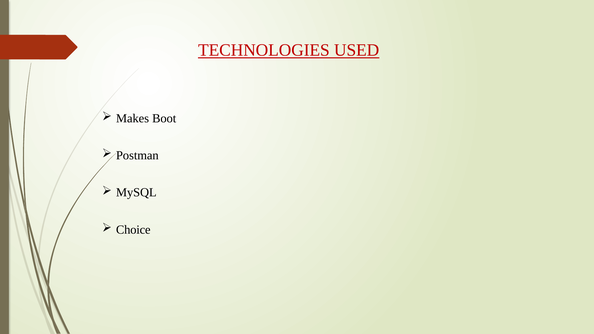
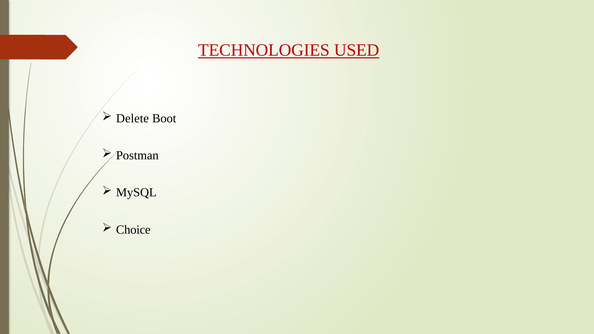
Makes: Makes -> Delete (132, 118)
